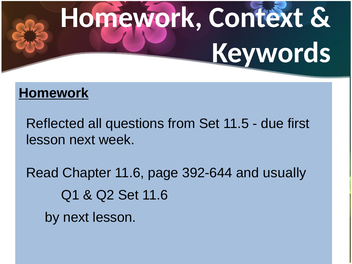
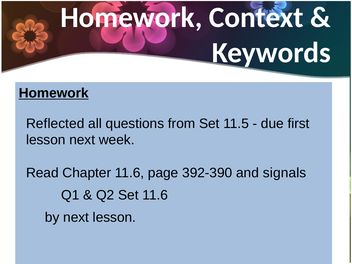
392-644: 392-644 -> 392-390 (207, 173)
usually: usually -> signals (285, 173)
